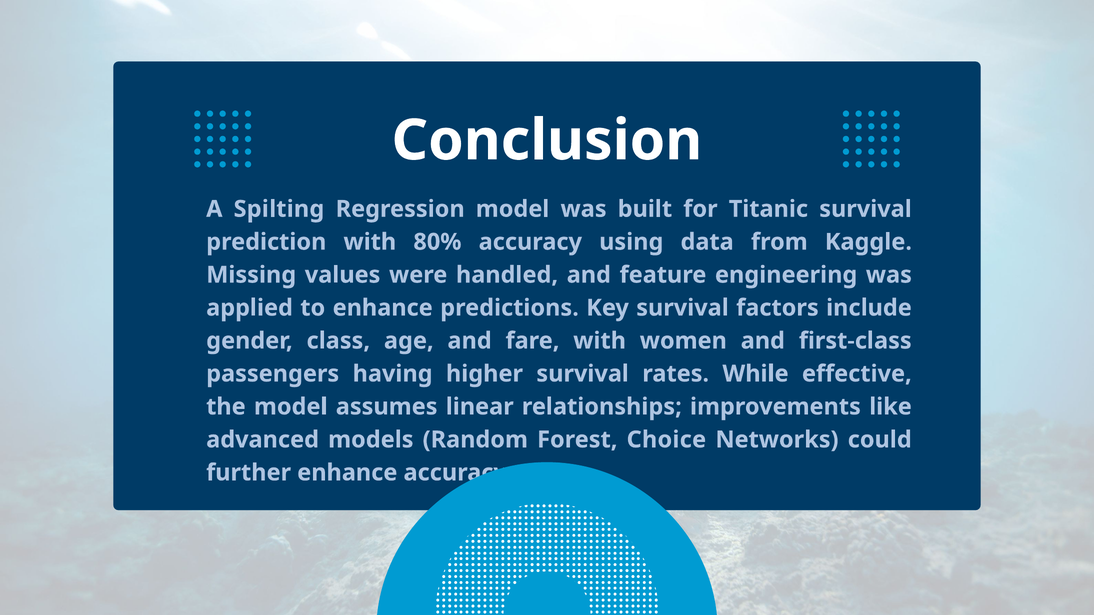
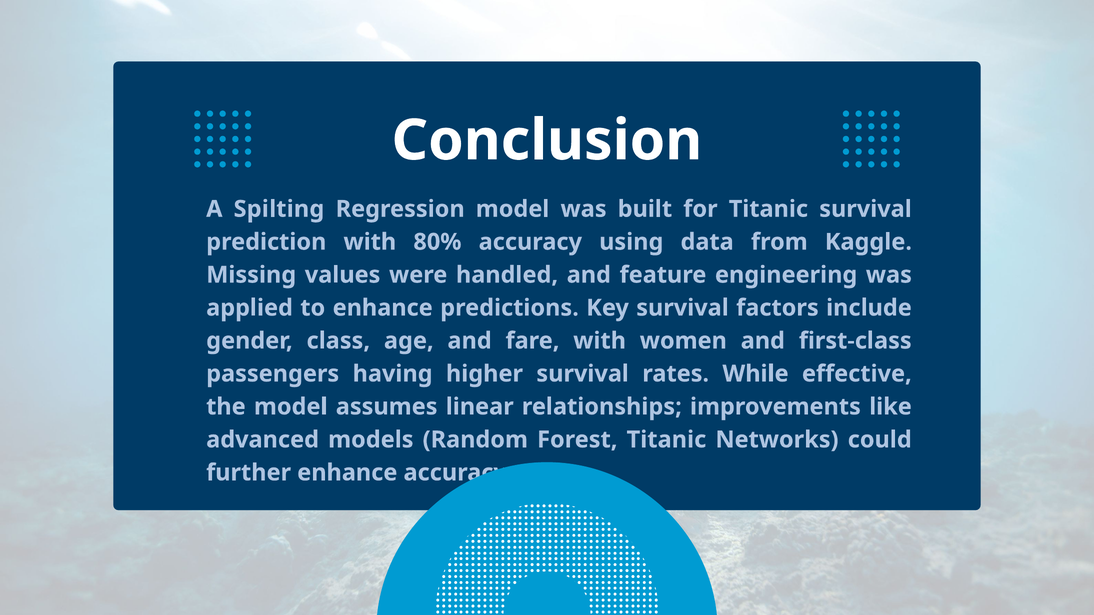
Forest Choice: Choice -> Titanic (666, 440)
